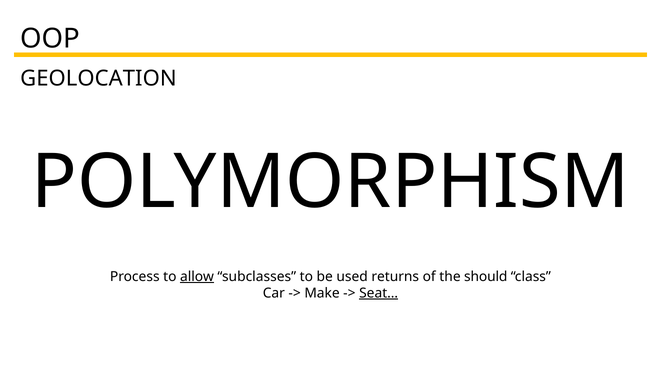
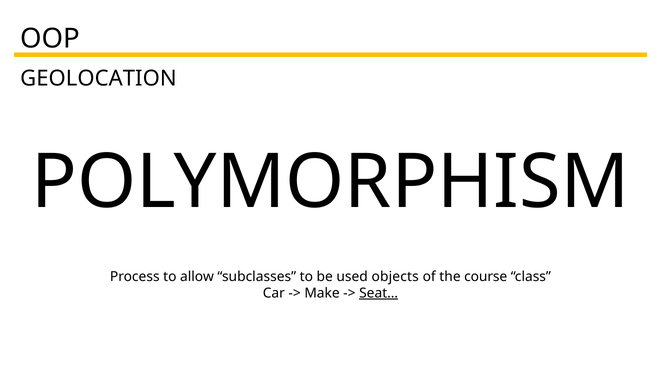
allow underline: present -> none (197, 276)
returns: returns -> objects (395, 276)
should: should -> course (486, 276)
